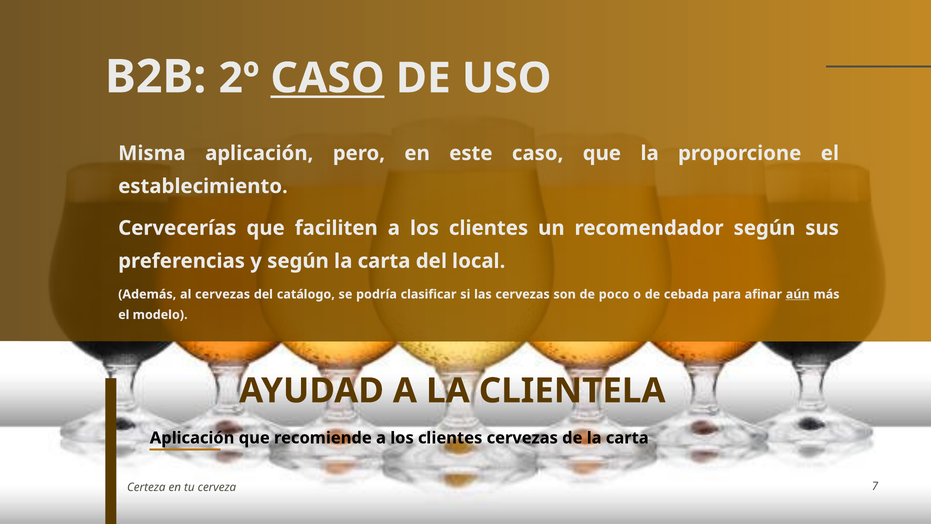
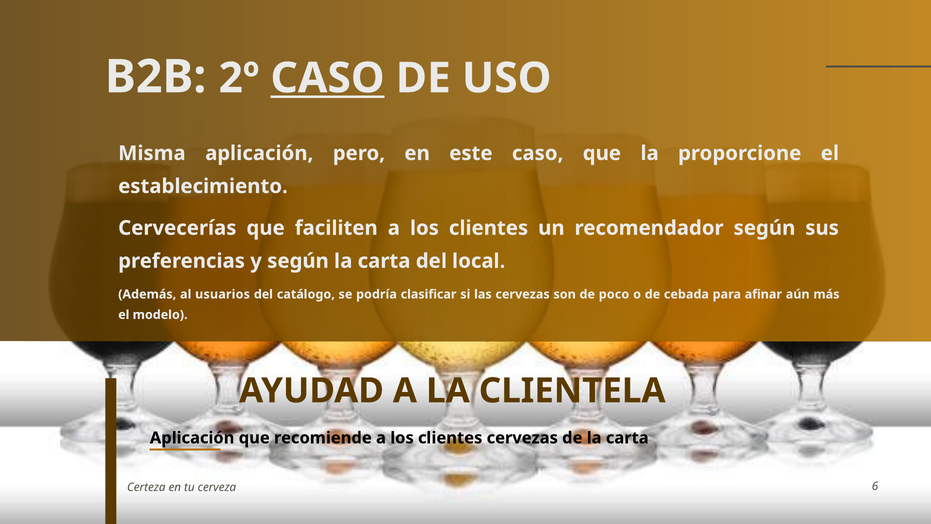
al cervezas: cervezas -> usuarios (223, 294)
aún underline: present -> none (798, 294)
7: 7 -> 6 (875, 486)
